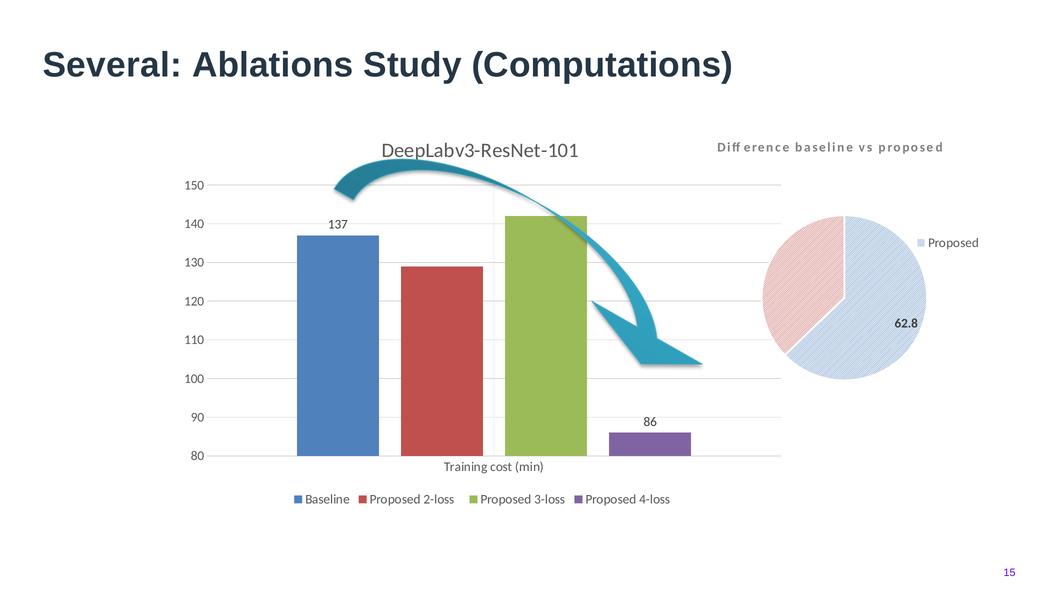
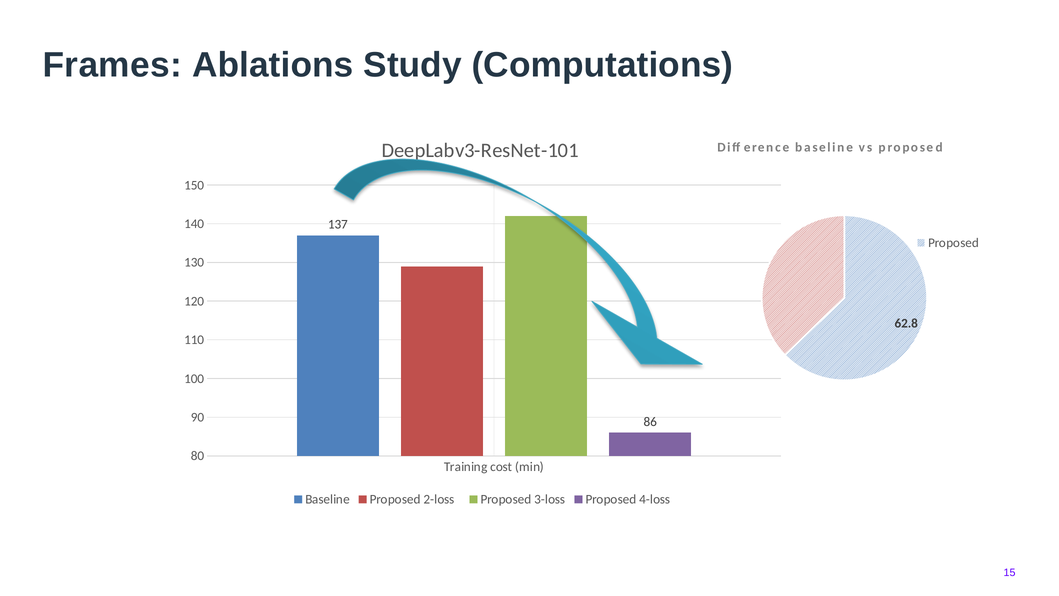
Several: Several -> Frames (112, 65)
